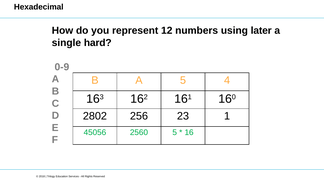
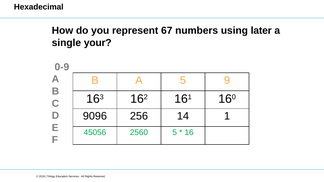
12: 12 -> 67 (167, 31)
hard: hard -> your (98, 43)
4: 4 -> 9 (227, 80)
2802: 2802 -> 9096 (95, 116)
23: 23 -> 14 (183, 116)
